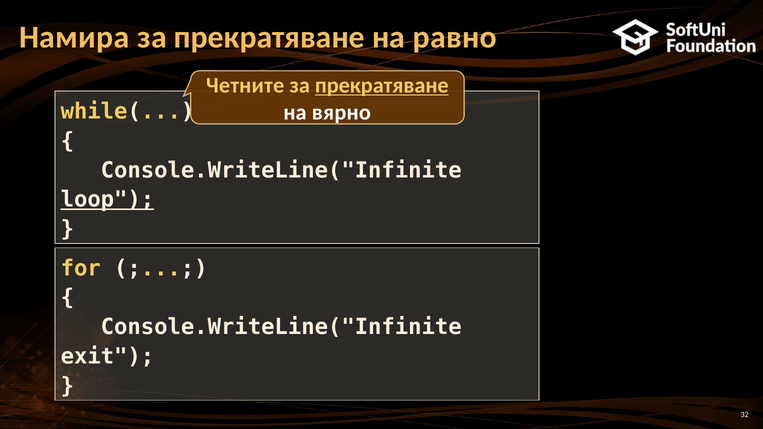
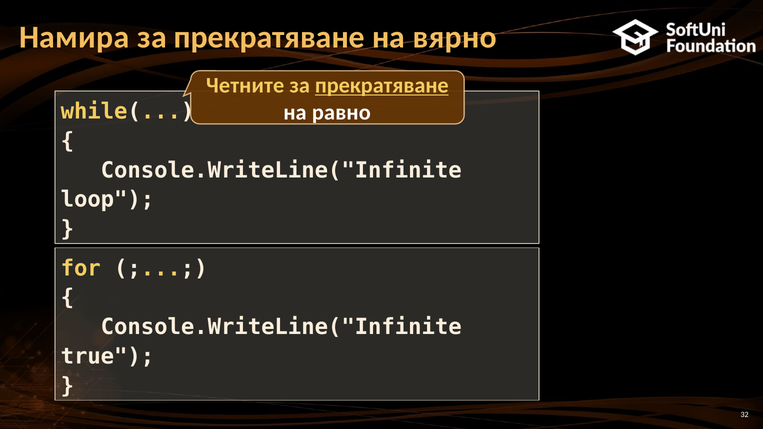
равно: равно -> вярно (455, 37)
вярно: вярно -> равно (341, 112)
loop underline: present -> none (107, 200)
exit: exit -> true (107, 357)
